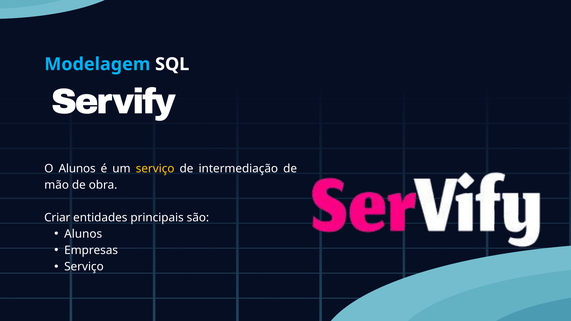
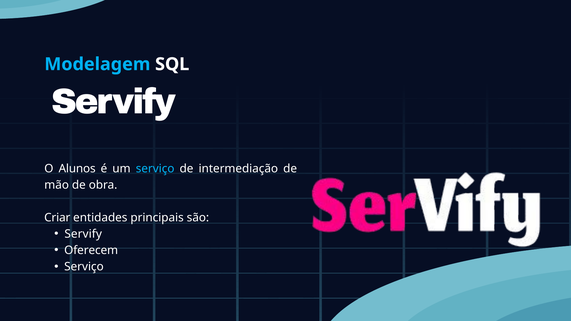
serviço colour: yellow -> light blue (155, 169)
Alunos: Alunos -> Servify (83, 234)
Empresas: Empresas -> Oferecem (91, 251)
